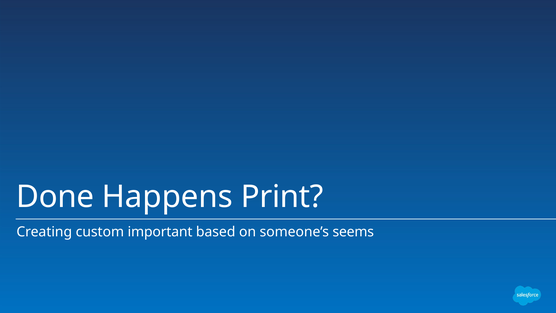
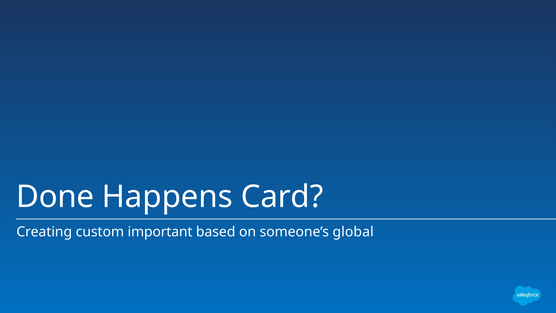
Print: Print -> Card (282, 197)
seems: seems -> global (353, 232)
